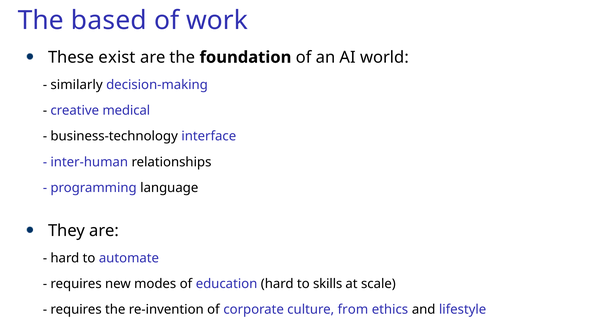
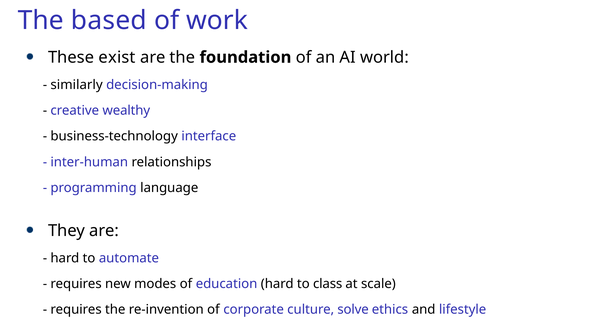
medical: medical -> wealthy (126, 111)
skills: skills -> class (328, 284)
from: from -> solve (353, 310)
